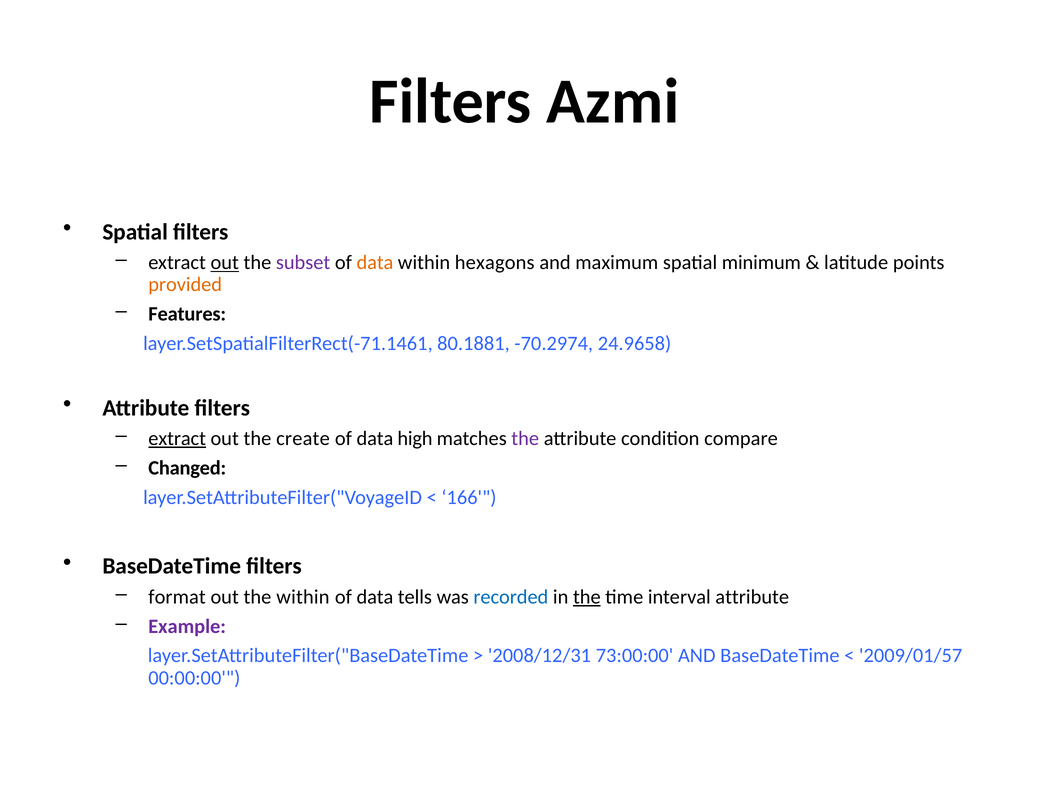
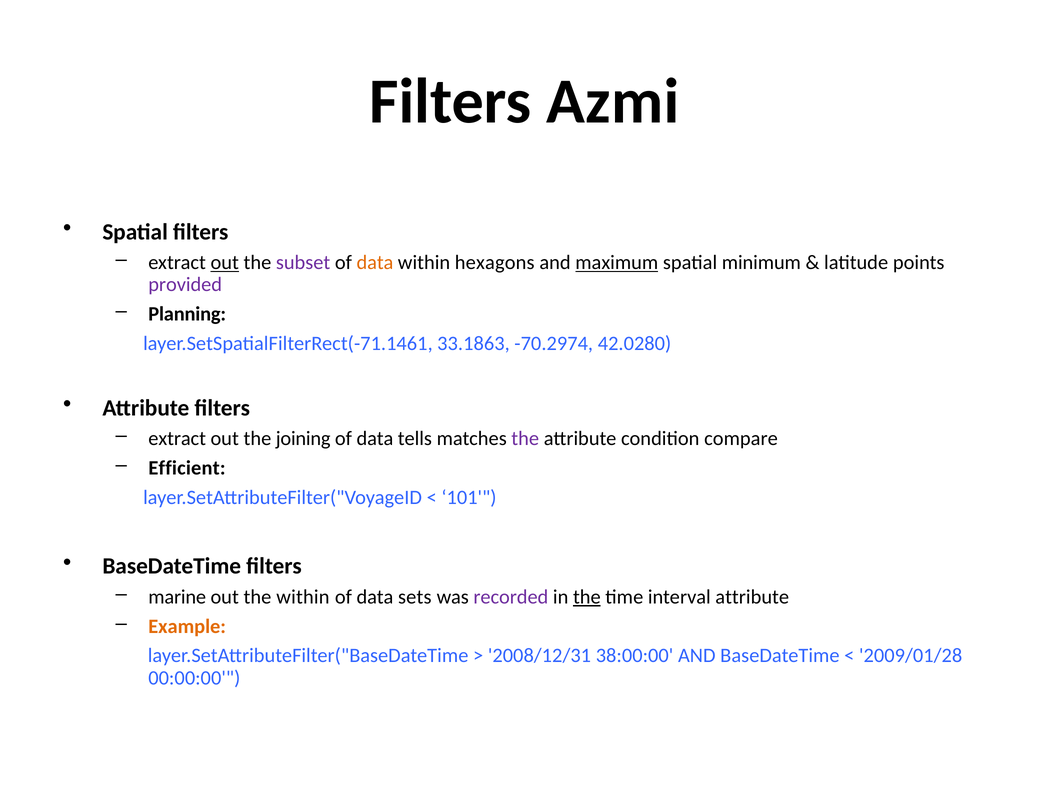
maximum underline: none -> present (617, 262)
provided colour: orange -> purple (185, 284)
Features: Features -> Planning (187, 314)
80.1881: 80.1881 -> 33.1863 (474, 343)
24.9658: 24.9658 -> 42.0280 (635, 343)
extract underline: present -> none (177, 438)
create: create -> joining (303, 438)
high: high -> tells (415, 438)
Changed: Changed -> Efficient (187, 468)
166: 166 -> 101 (469, 497)
format: format -> marine (177, 596)
tells: tells -> sets (415, 596)
recorded colour: blue -> purple (511, 596)
Example colour: purple -> orange (187, 626)
73:00:00: 73:00:00 -> 38:00:00 (635, 655)
2009/01/57: 2009/01/57 -> 2009/01/28 (911, 655)
